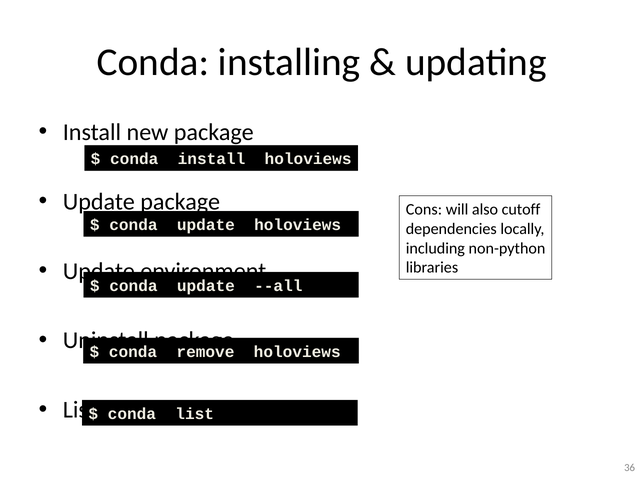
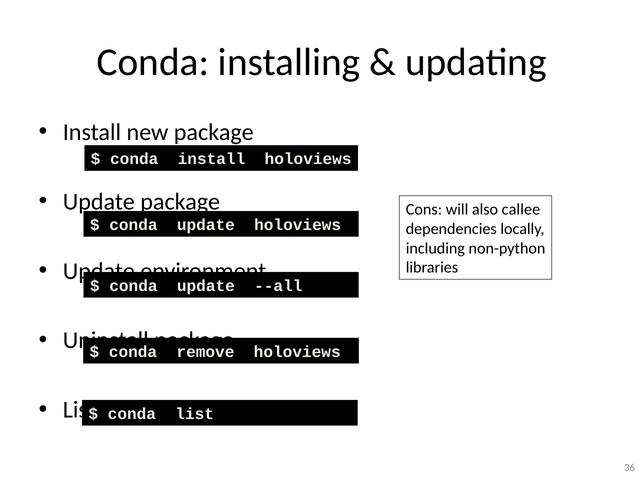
cutoff: cutoff -> callee (521, 210)
